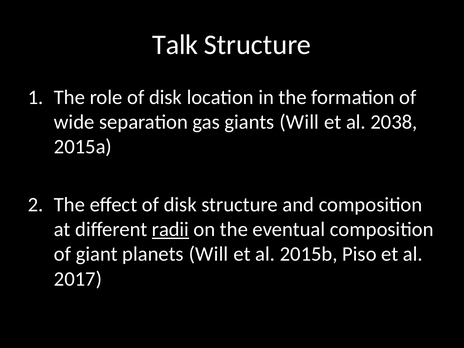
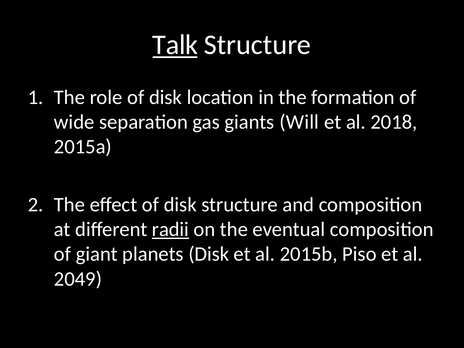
Talk underline: none -> present (175, 45)
2038: 2038 -> 2018 (394, 122)
planets Will: Will -> Disk (209, 254)
2017: 2017 -> 2049 (78, 279)
